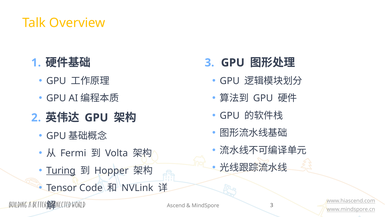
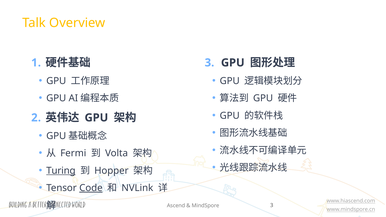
Code underline: none -> present (91, 188)
